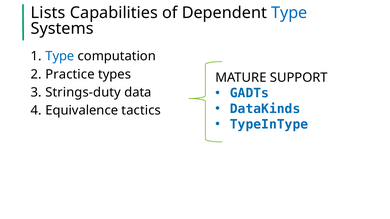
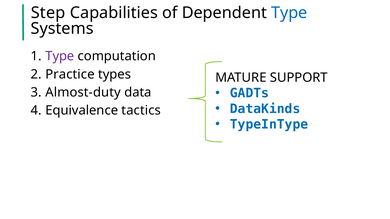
Lists: Lists -> Step (48, 13)
Type colour: blue -> purple (60, 56)
Strings-duty: Strings-duty -> Almost-duty (83, 93)
